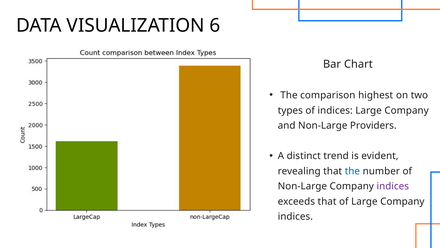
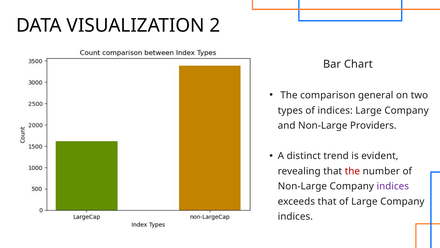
6: 6 -> 2 (215, 26)
highest: highest -> general (376, 95)
the colour: blue -> red (352, 171)
